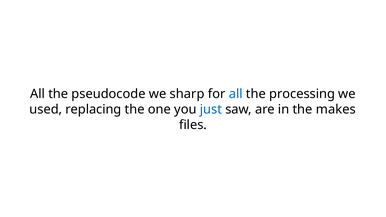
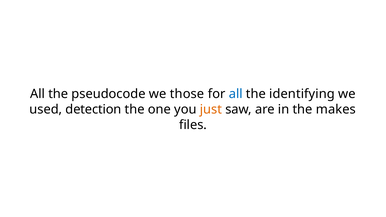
sharp: sharp -> those (187, 94)
processing: processing -> identifying (302, 94)
replacing: replacing -> detection (93, 109)
just colour: blue -> orange (211, 109)
